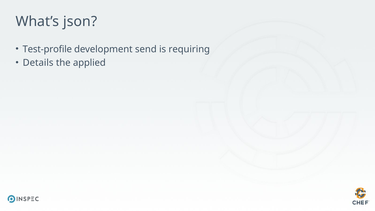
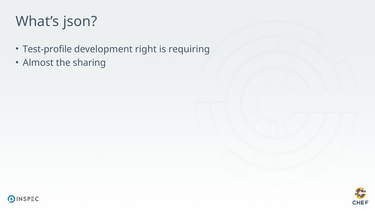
send: send -> right (146, 49)
Details: Details -> Almost (38, 63)
applied: applied -> sharing (89, 63)
